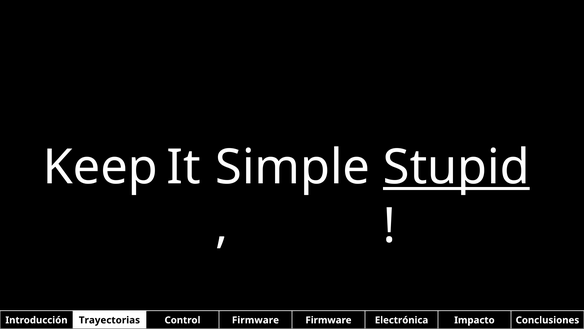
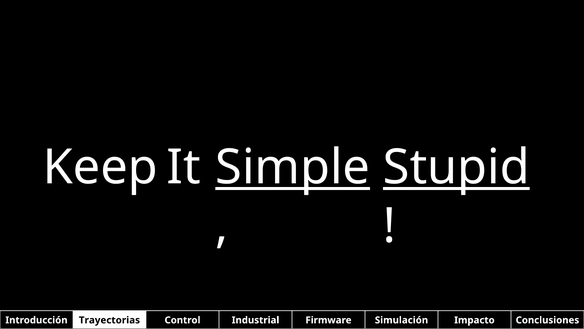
Simple underline: none -> present (293, 167)
Control Firmware: Firmware -> Industrial (255, 320)
Electrónica: Electrónica -> Simulación (401, 320)
